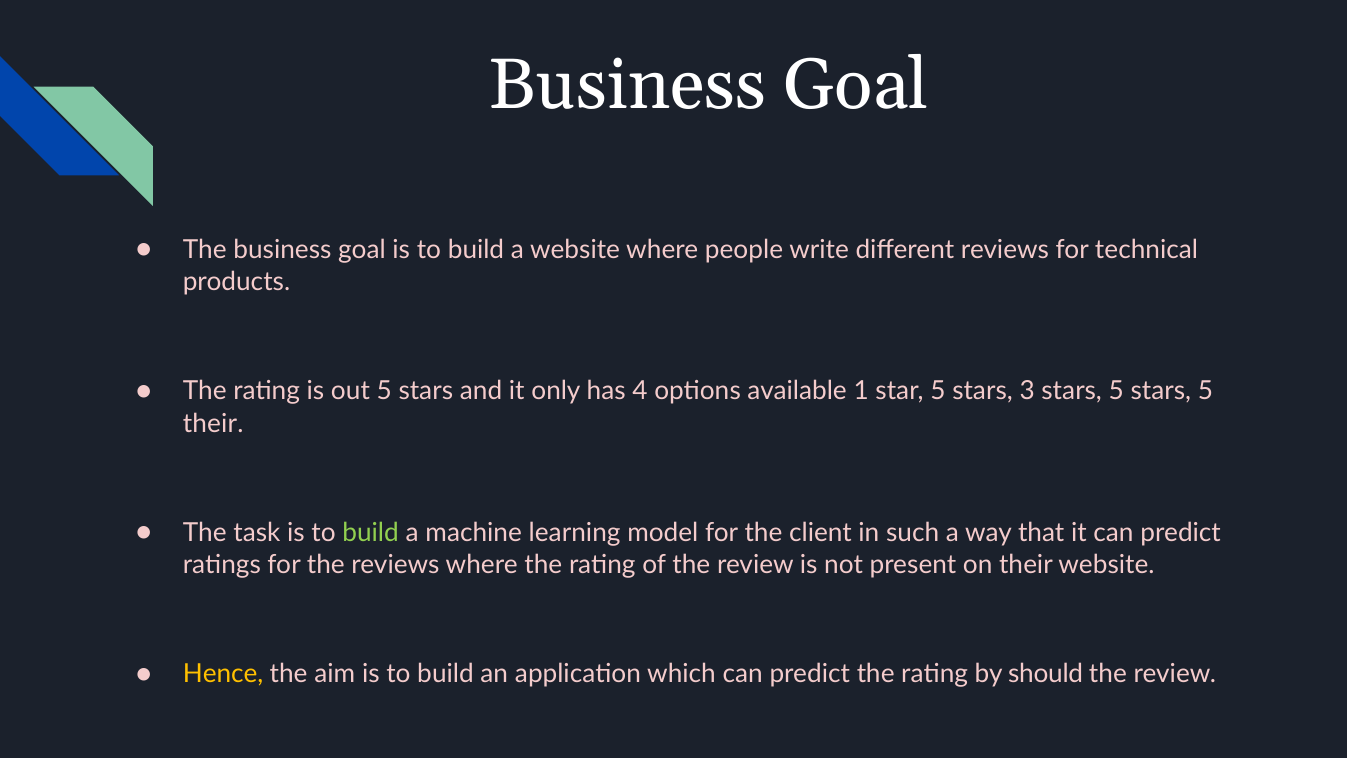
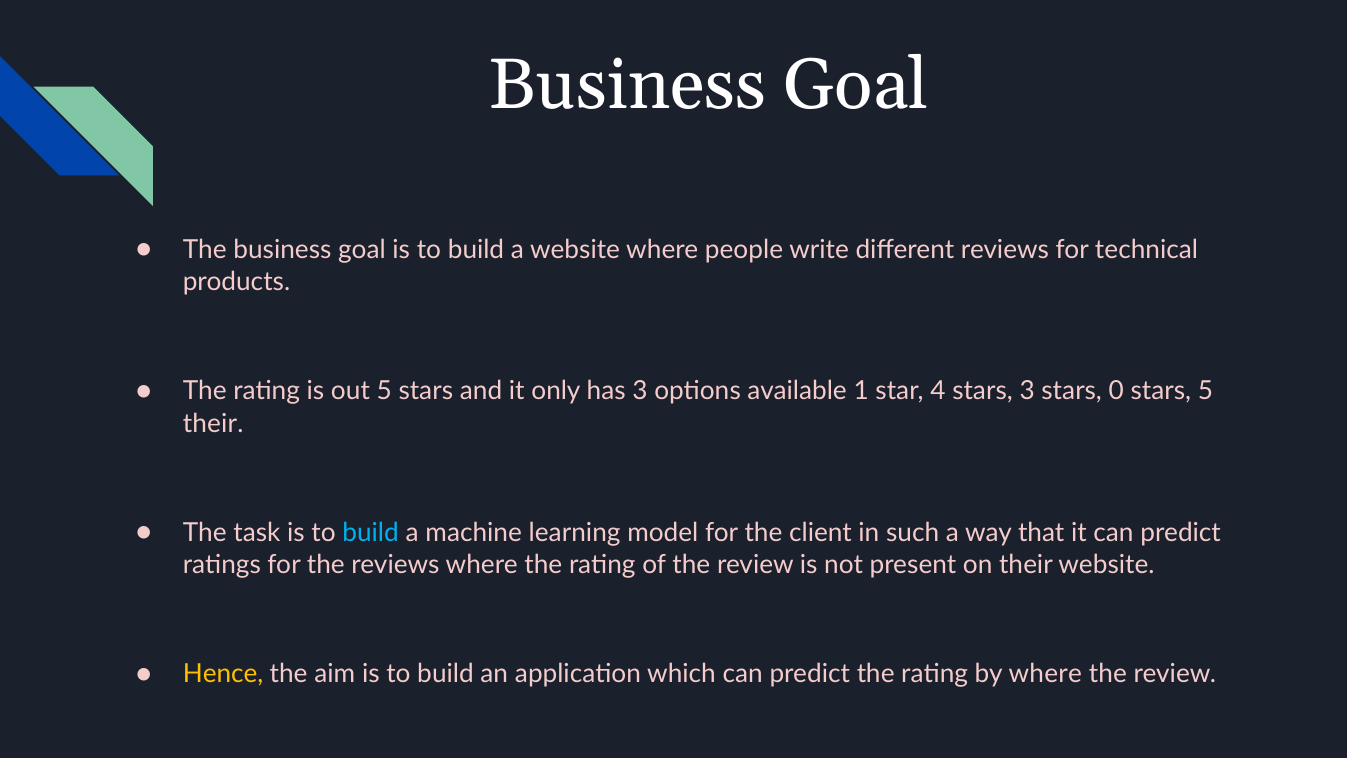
has 4: 4 -> 3 (640, 391)
star 5: 5 -> 4 (938, 391)
3 stars 5: 5 -> 0 (1116, 391)
build colour: light green -> light blue (371, 532)
by should: should -> where (1045, 674)
